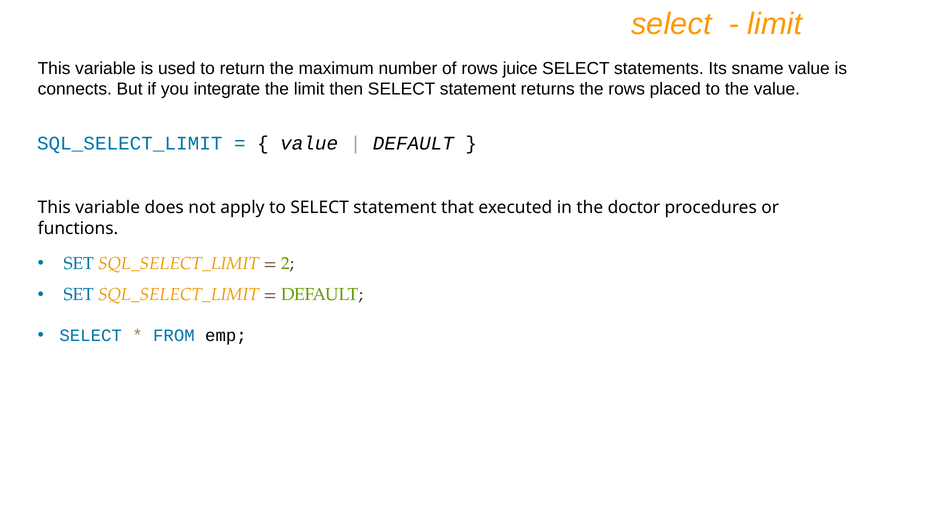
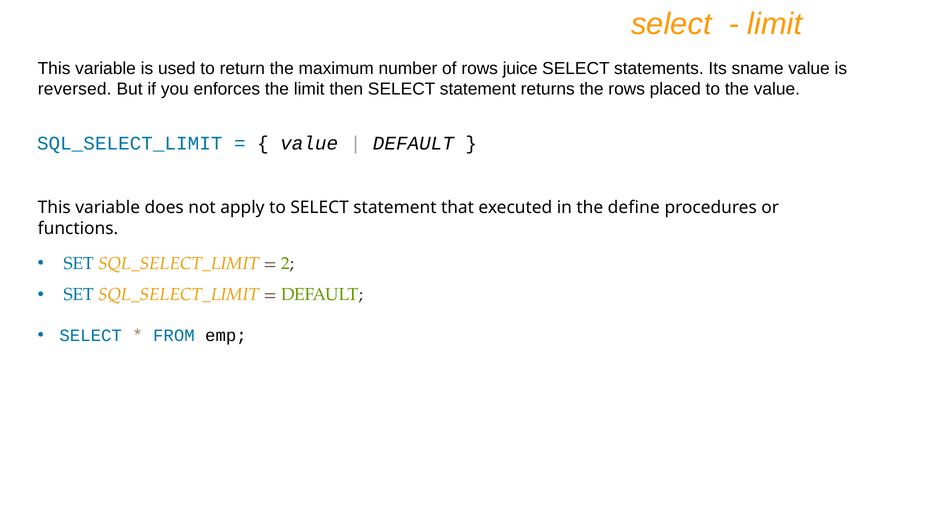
connects: connects -> reversed (75, 89)
integrate: integrate -> enforces (227, 89)
doctor: doctor -> define (634, 208)
